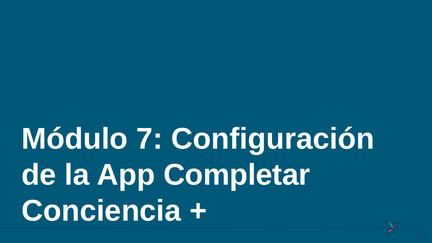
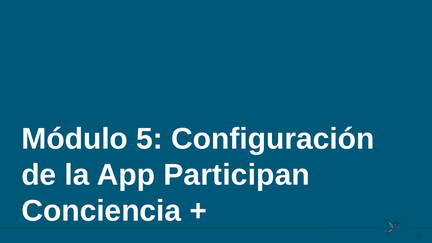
7: 7 -> 5 (150, 139)
Completar: Completar -> Participan (237, 175)
